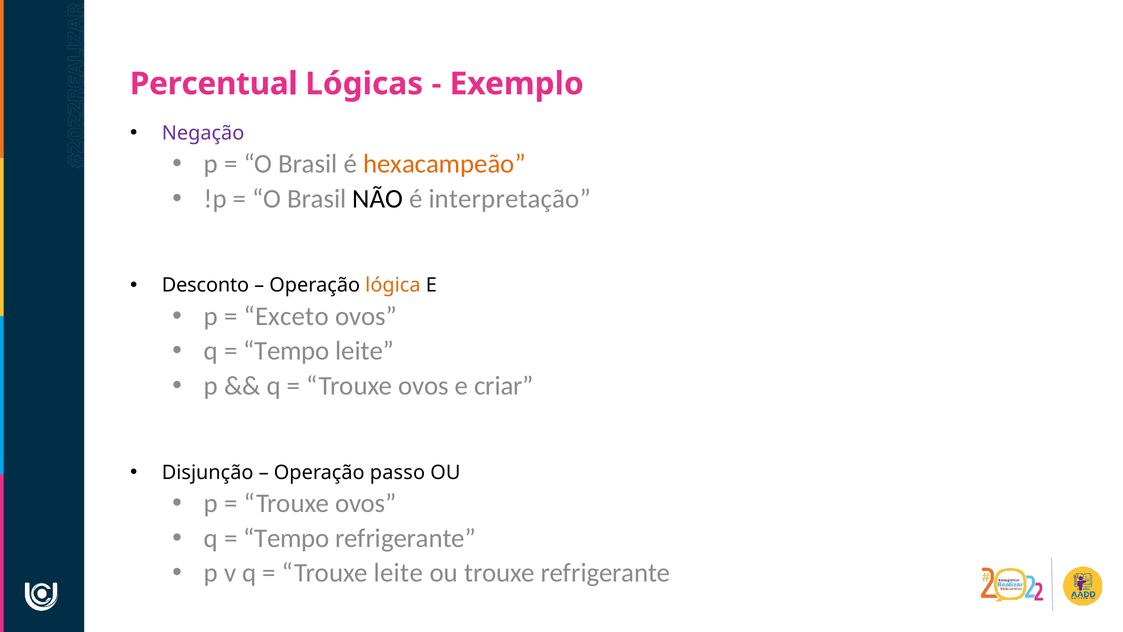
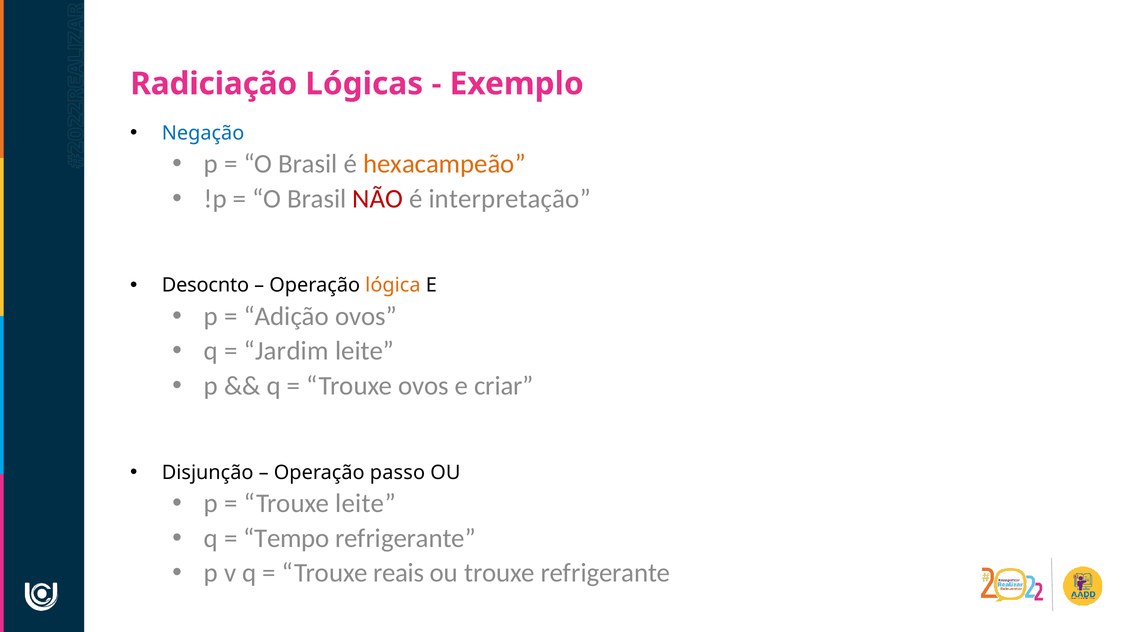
Percentual: Percentual -> Radiciação (214, 84)
Negação colour: purple -> blue (203, 133)
NÃO colour: black -> red (378, 199)
Desconto: Desconto -> Desocnto (205, 285)
Exceto: Exceto -> Adição (286, 316)
Tempo: Tempo -> Jardim (286, 351)
ovos: ovos -> leite (366, 503)
Trouxe leite: leite -> reais (399, 573)
